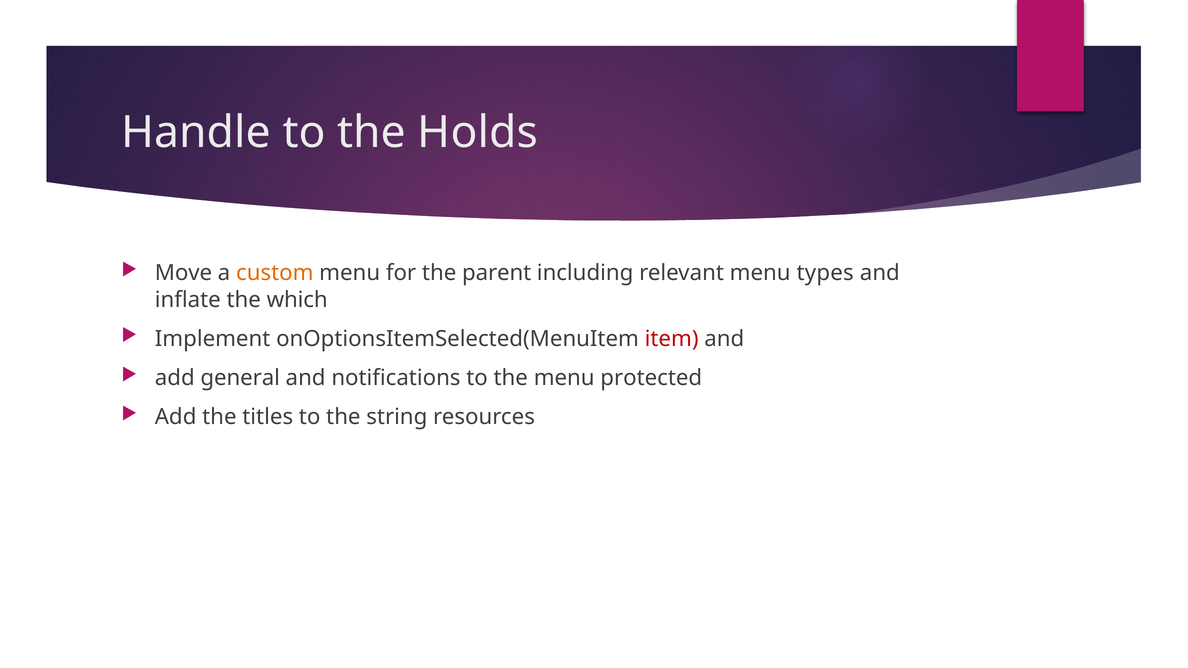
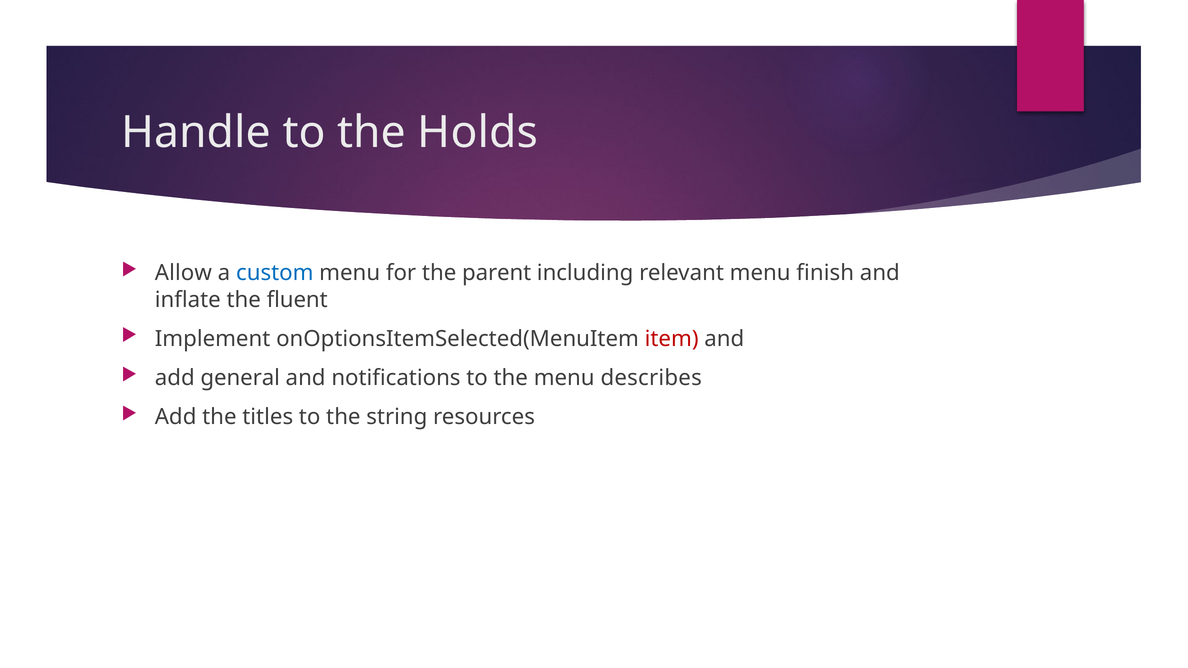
Move: Move -> Allow (183, 273)
custom colour: orange -> blue (275, 273)
types: types -> finish (825, 273)
which: which -> fluent (297, 300)
protected: protected -> describes (651, 378)
